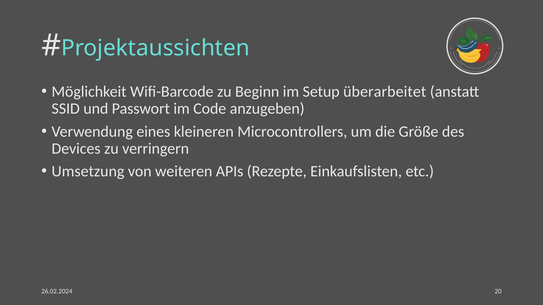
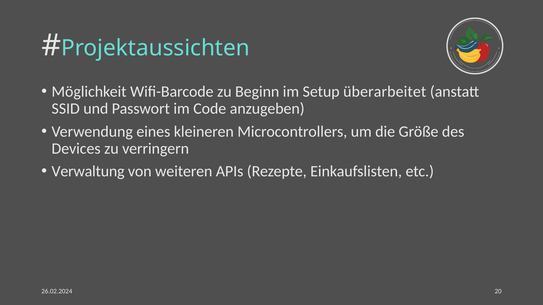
Umsetzung: Umsetzung -> Verwaltung (88, 172)
